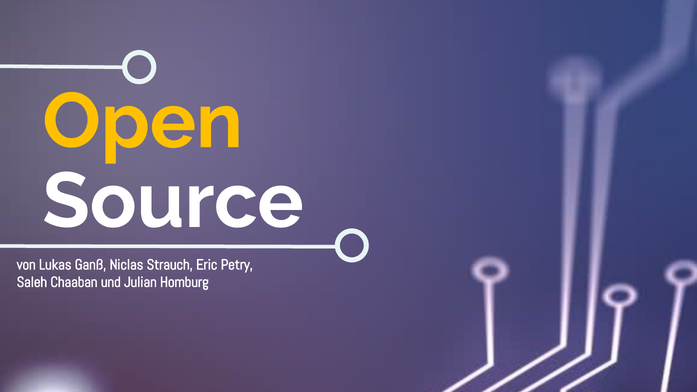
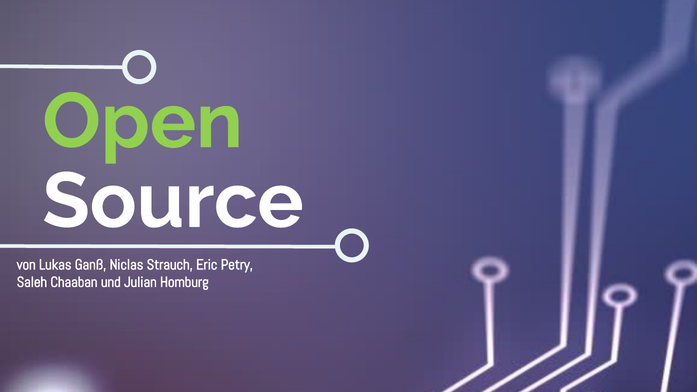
Open colour: yellow -> light green (143, 122)
